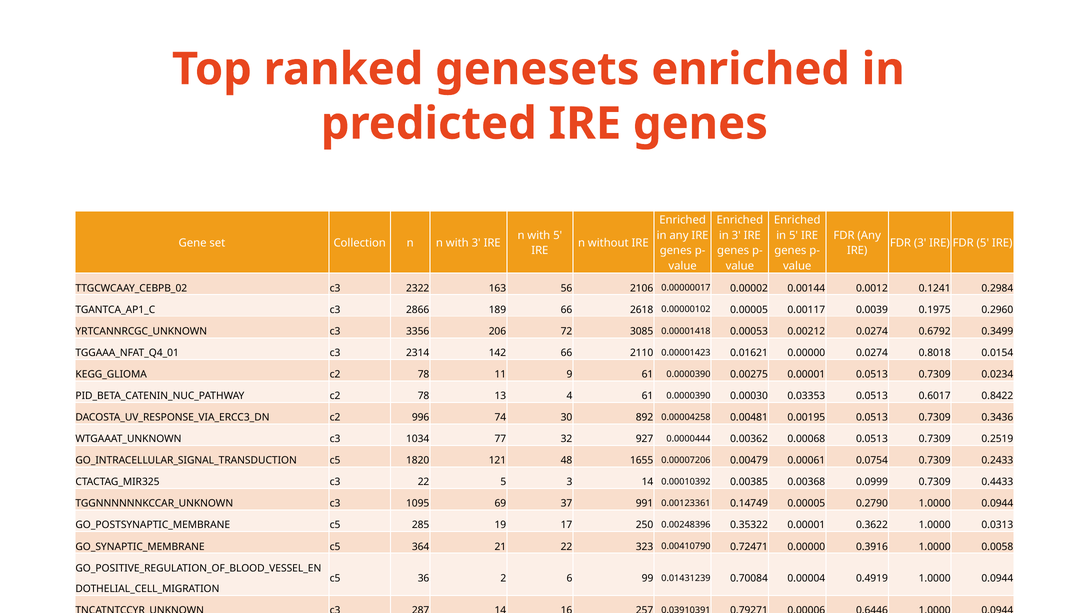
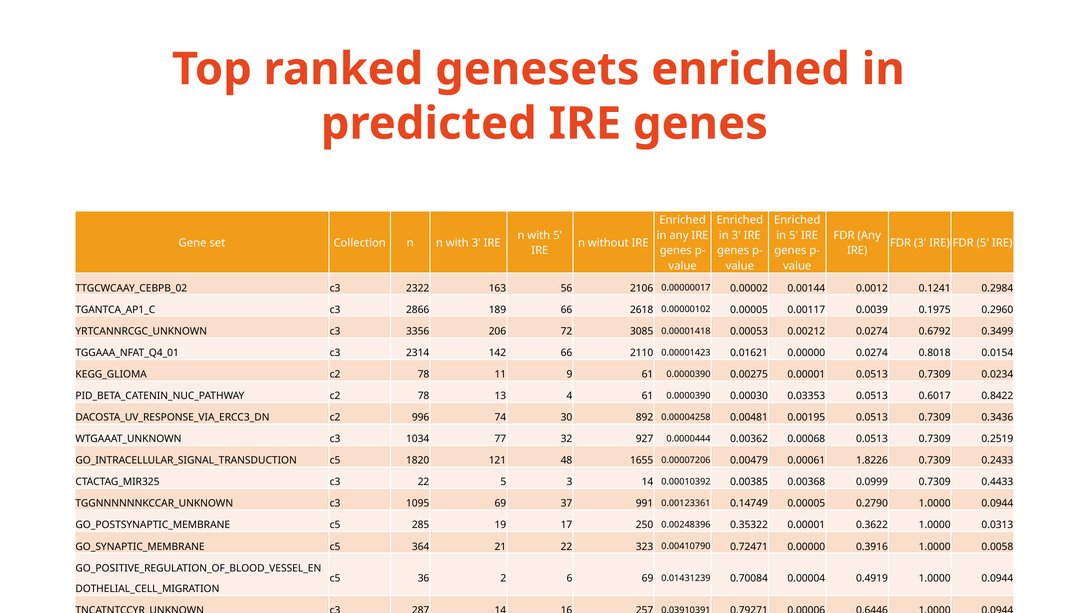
0.0754: 0.0754 -> 1.8226 (872, 460)
6 99: 99 -> 69 (648, 578)
